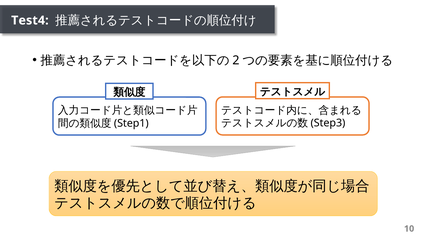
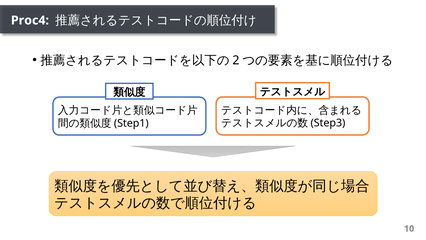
Test4: Test4 -> Proc4 (30, 20)
